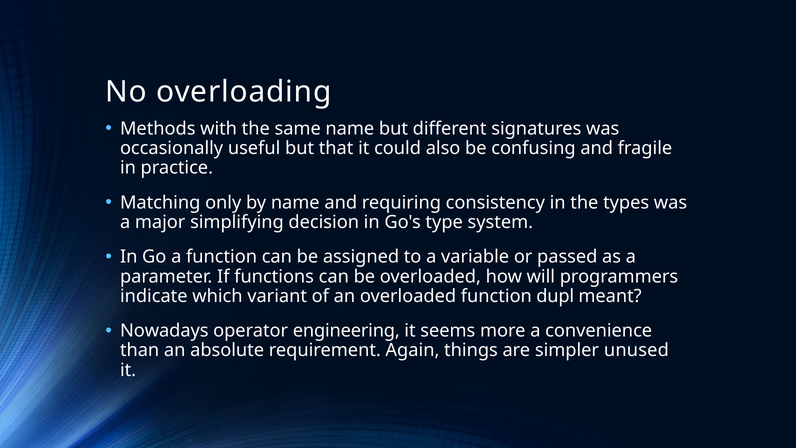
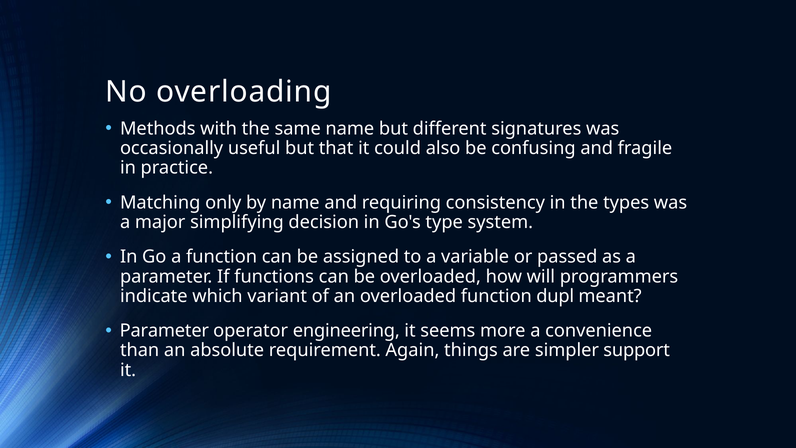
Nowadays: Nowadays -> Parameter (164, 331)
unused: unused -> support (637, 350)
